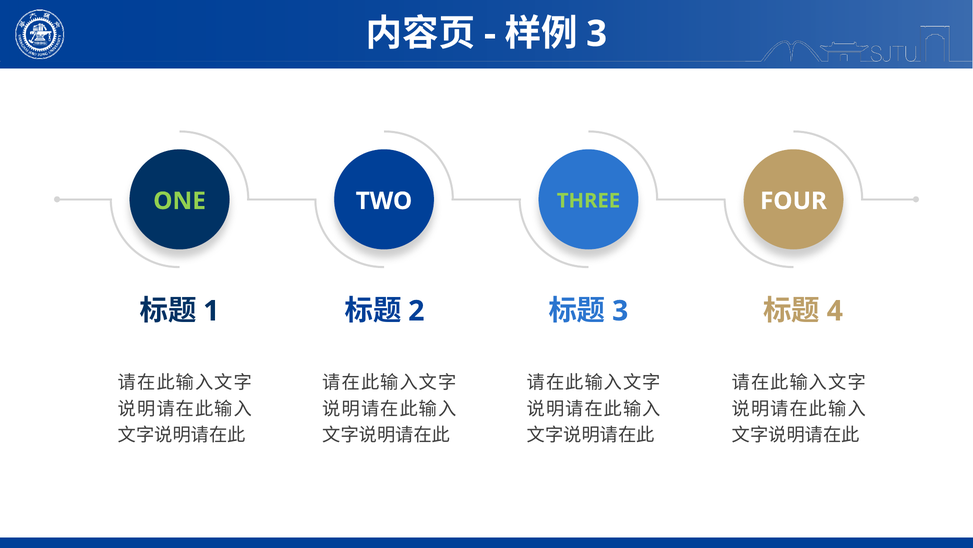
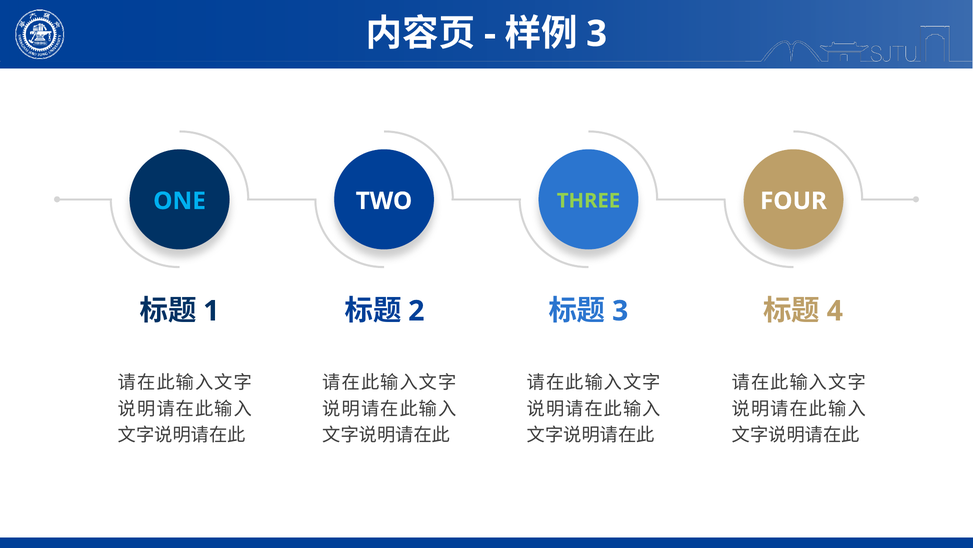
ONE colour: light green -> light blue (180, 201)
